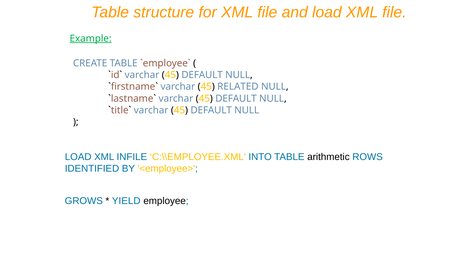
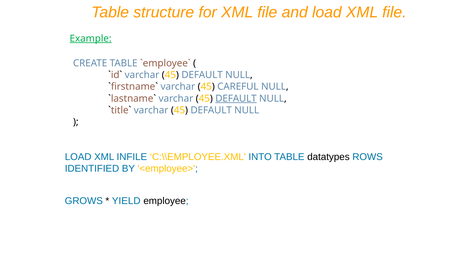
RELATED: RELATED -> CAREFUL (238, 87)
DEFAULT underline: none -> present (236, 98)
arithmetic: arithmetic -> datatypes (328, 157)
